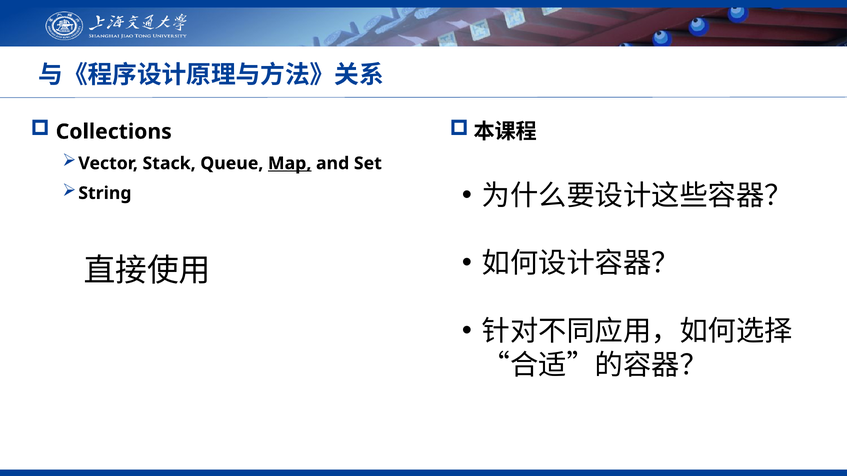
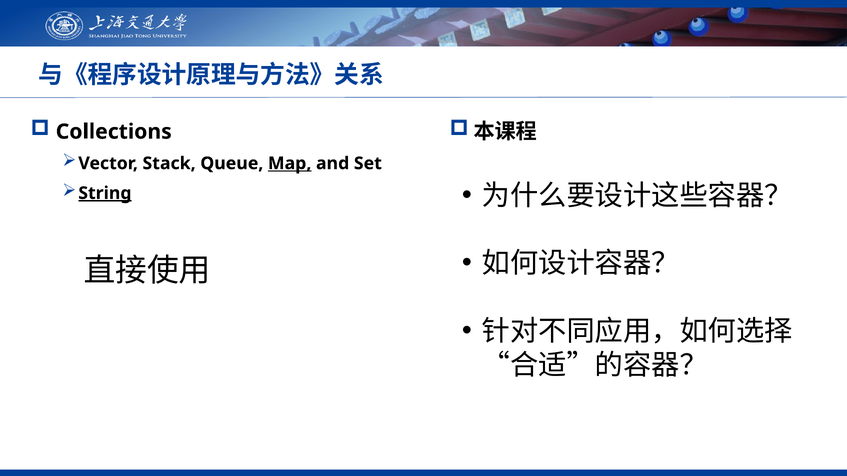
String underline: none -> present (105, 193)
